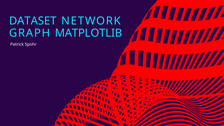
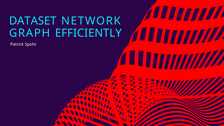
MATPLOTLIB: MATPLOTLIB -> EFFICIENTLY (88, 33)
